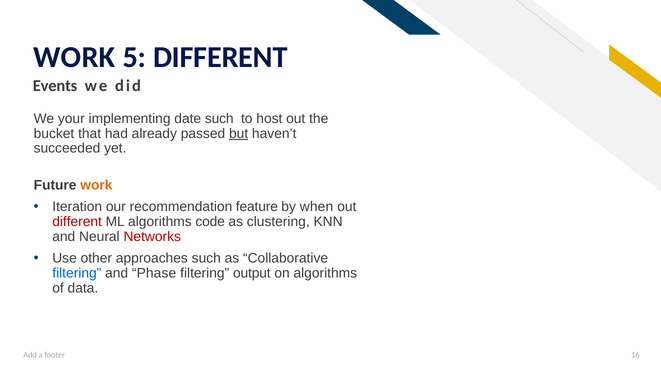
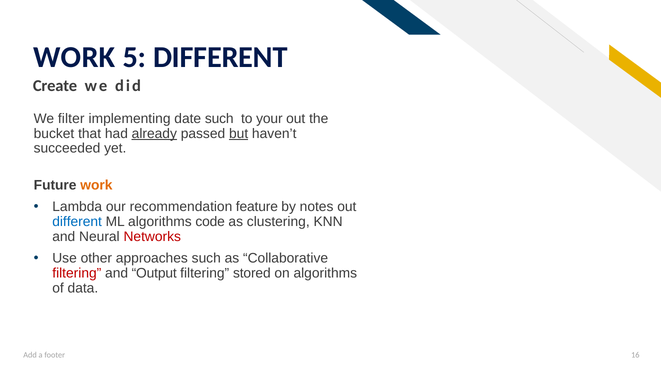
Events: Events -> Create (55, 86)
your: your -> filter (71, 119)
host: host -> your (269, 119)
already underline: none -> present (154, 133)
Iteration: Iteration -> Lambda (77, 207)
when: when -> notes (317, 207)
different colour: red -> blue (77, 222)
filtering colour: blue -> red (77, 273)
Phase: Phase -> Output (154, 273)
output: output -> stored (252, 273)
